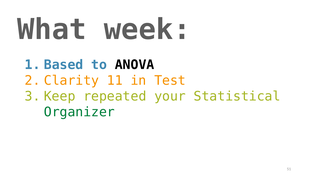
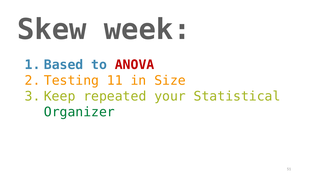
What: What -> Skew (52, 30)
ANOVA colour: black -> red (135, 65)
Clarity: Clarity -> Testing (71, 81)
Test: Test -> Size (170, 81)
